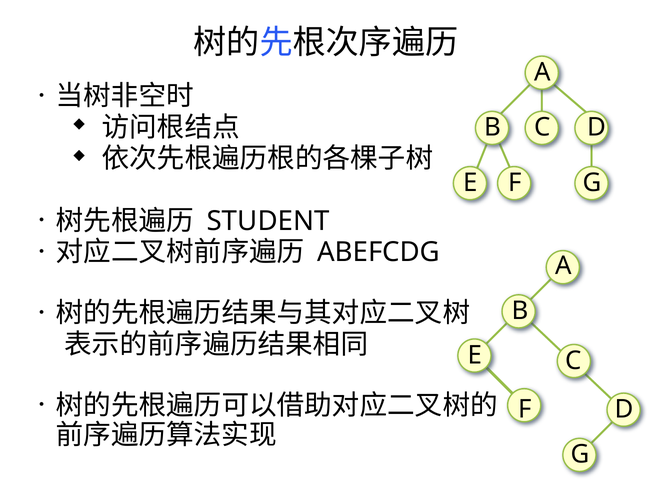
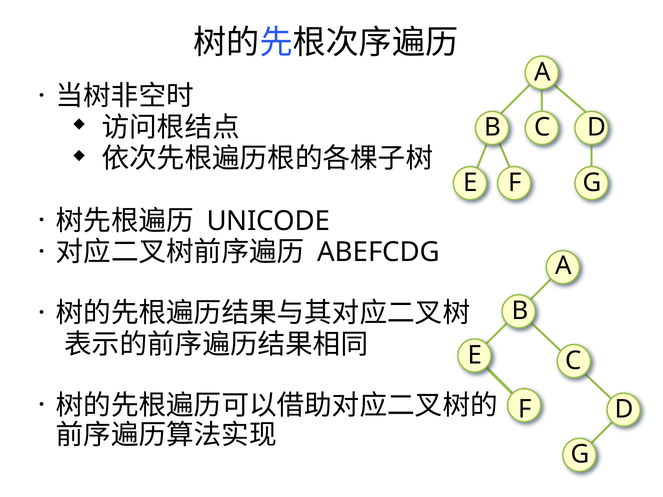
STUDENT: STUDENT -> UNICODE (268, 221)
